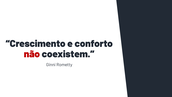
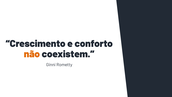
não colour: red -> orange (32, 54)
